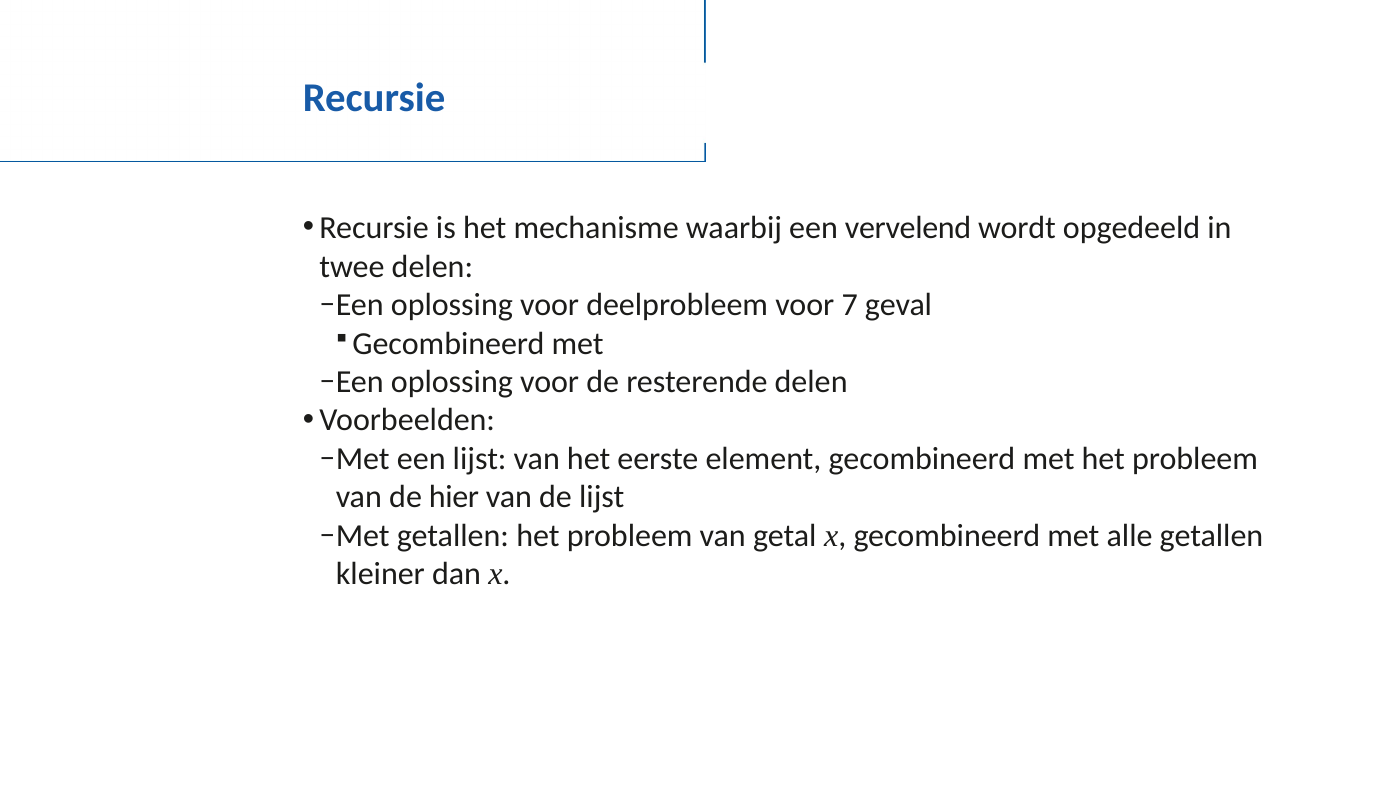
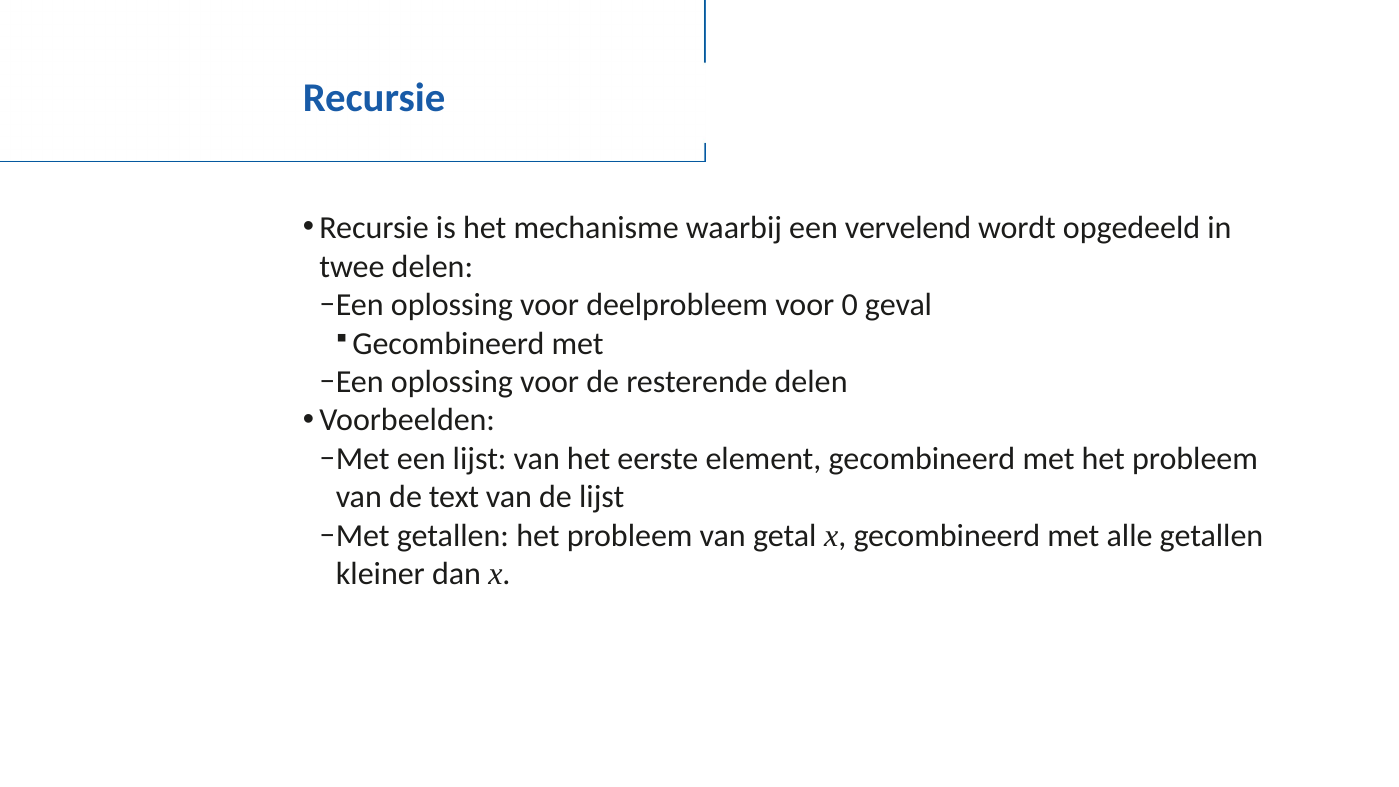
7: 7 -> 0 (850, 305)
hier: hier -> text (454, 497)
